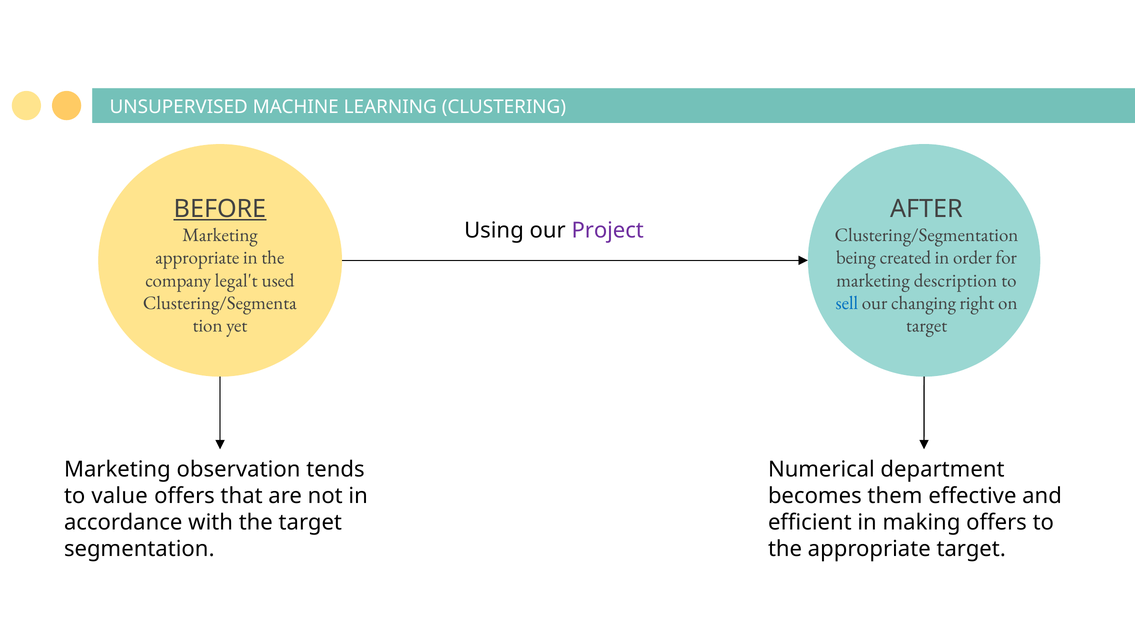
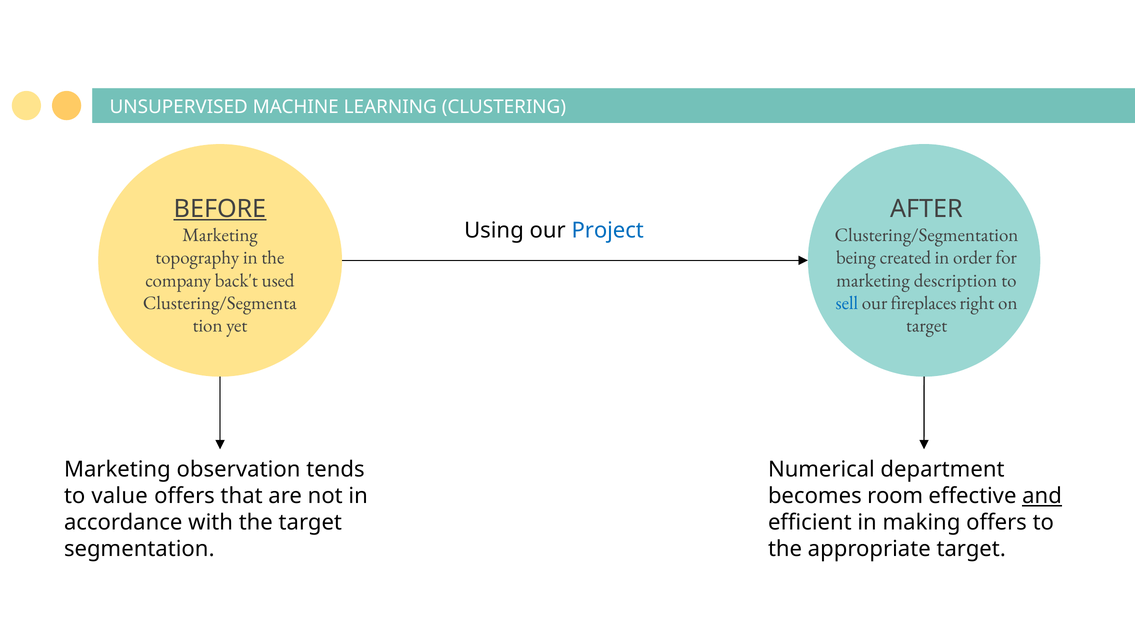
Project colour: purple -> blue (608, 230)
appropriate: appropriate -> topography (197, 257)
legal't: legal't -> back't (236, 280)
changing: changing -> fireplaces (924, 303)
them: them -> room (895, 496)
and underline: none -> present (1042, 496)
